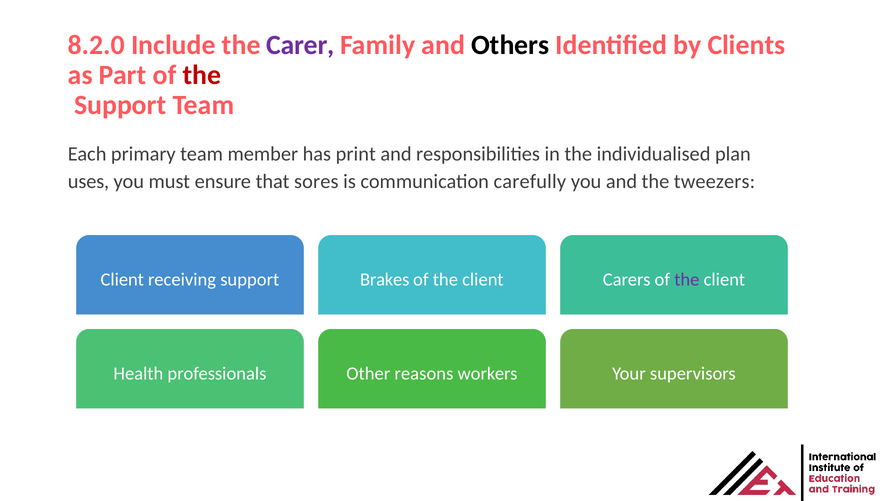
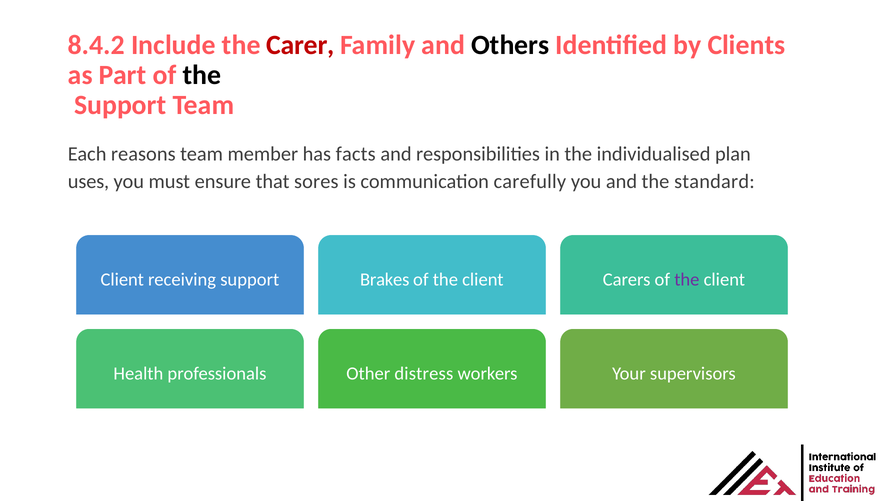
8.2.0: 8.2.0 -> 8.4.2 (96, 45)
Carer colour: purple -> red (300, 45)
the colour: red -> black (202, 75)
primary: primary -> reasons (143, 154)
print: print -> facts (356, 154)
tweezers: tweezers -> standard (714, 182)
reasons: reasons -> distress (424, 373)
